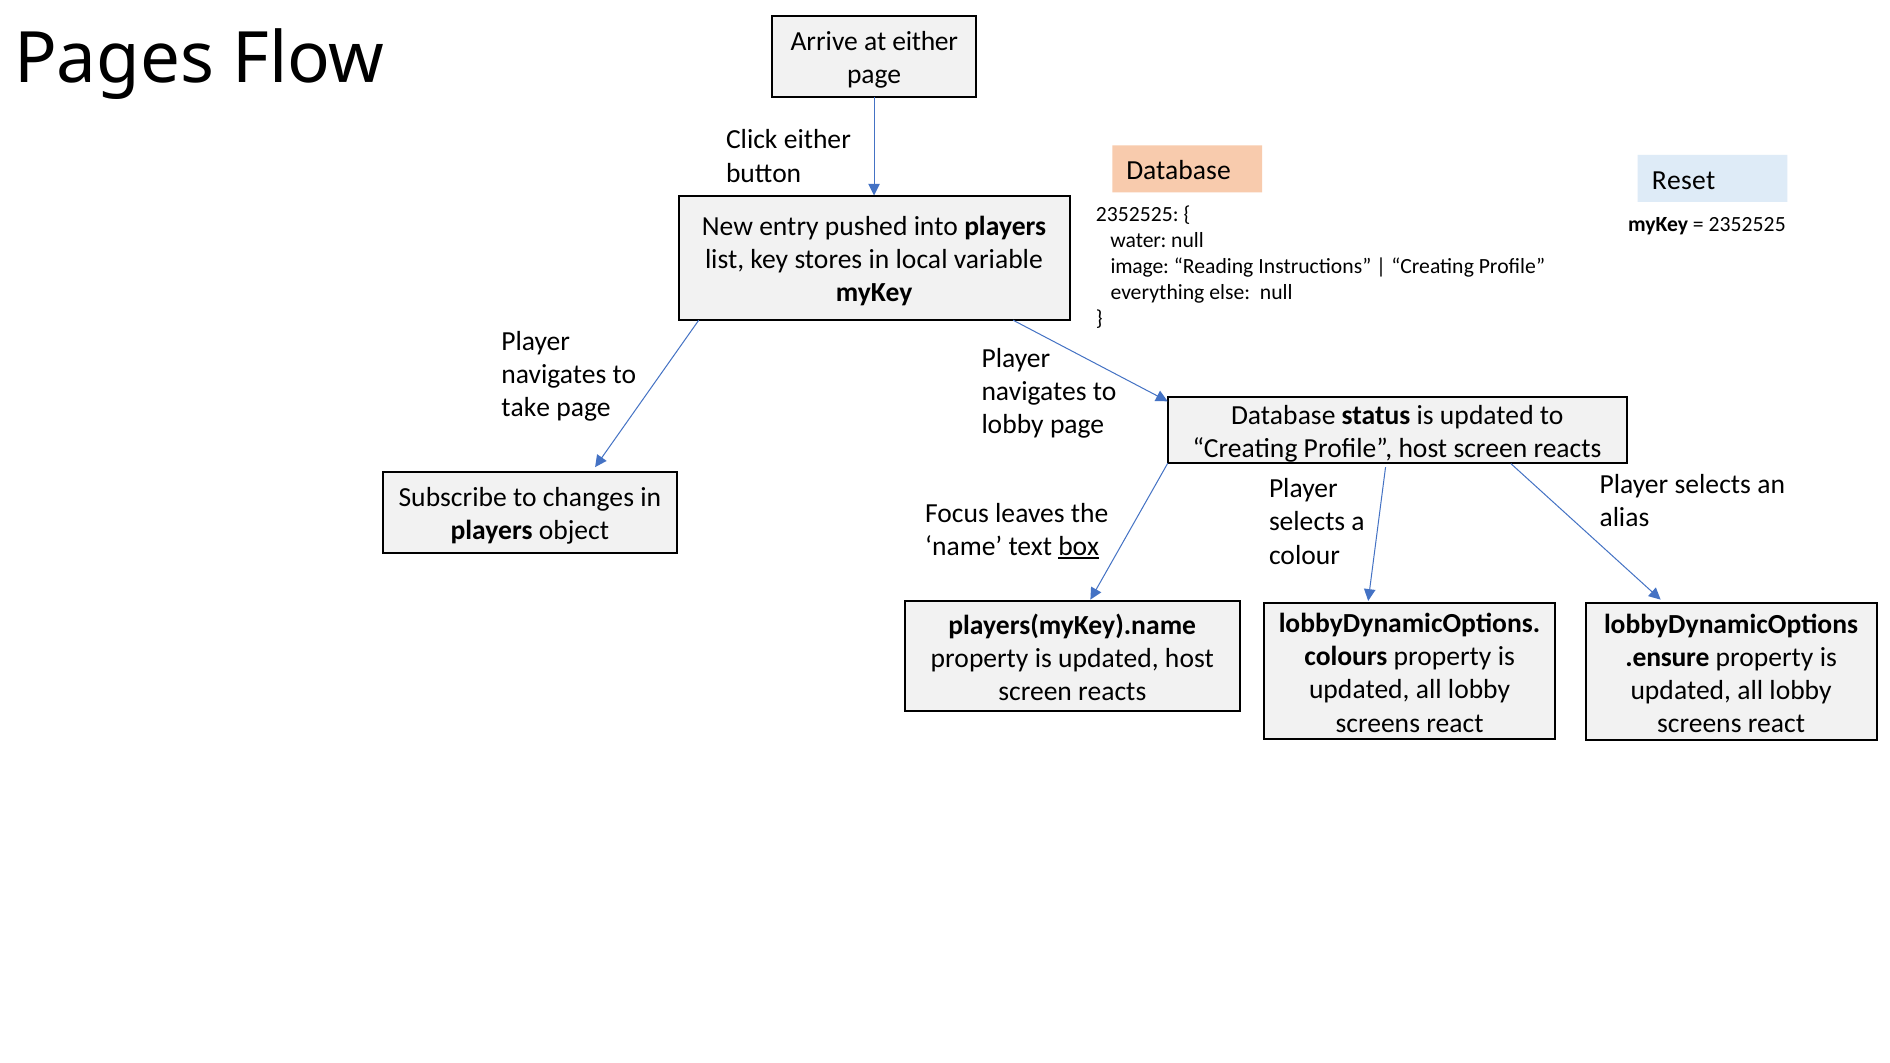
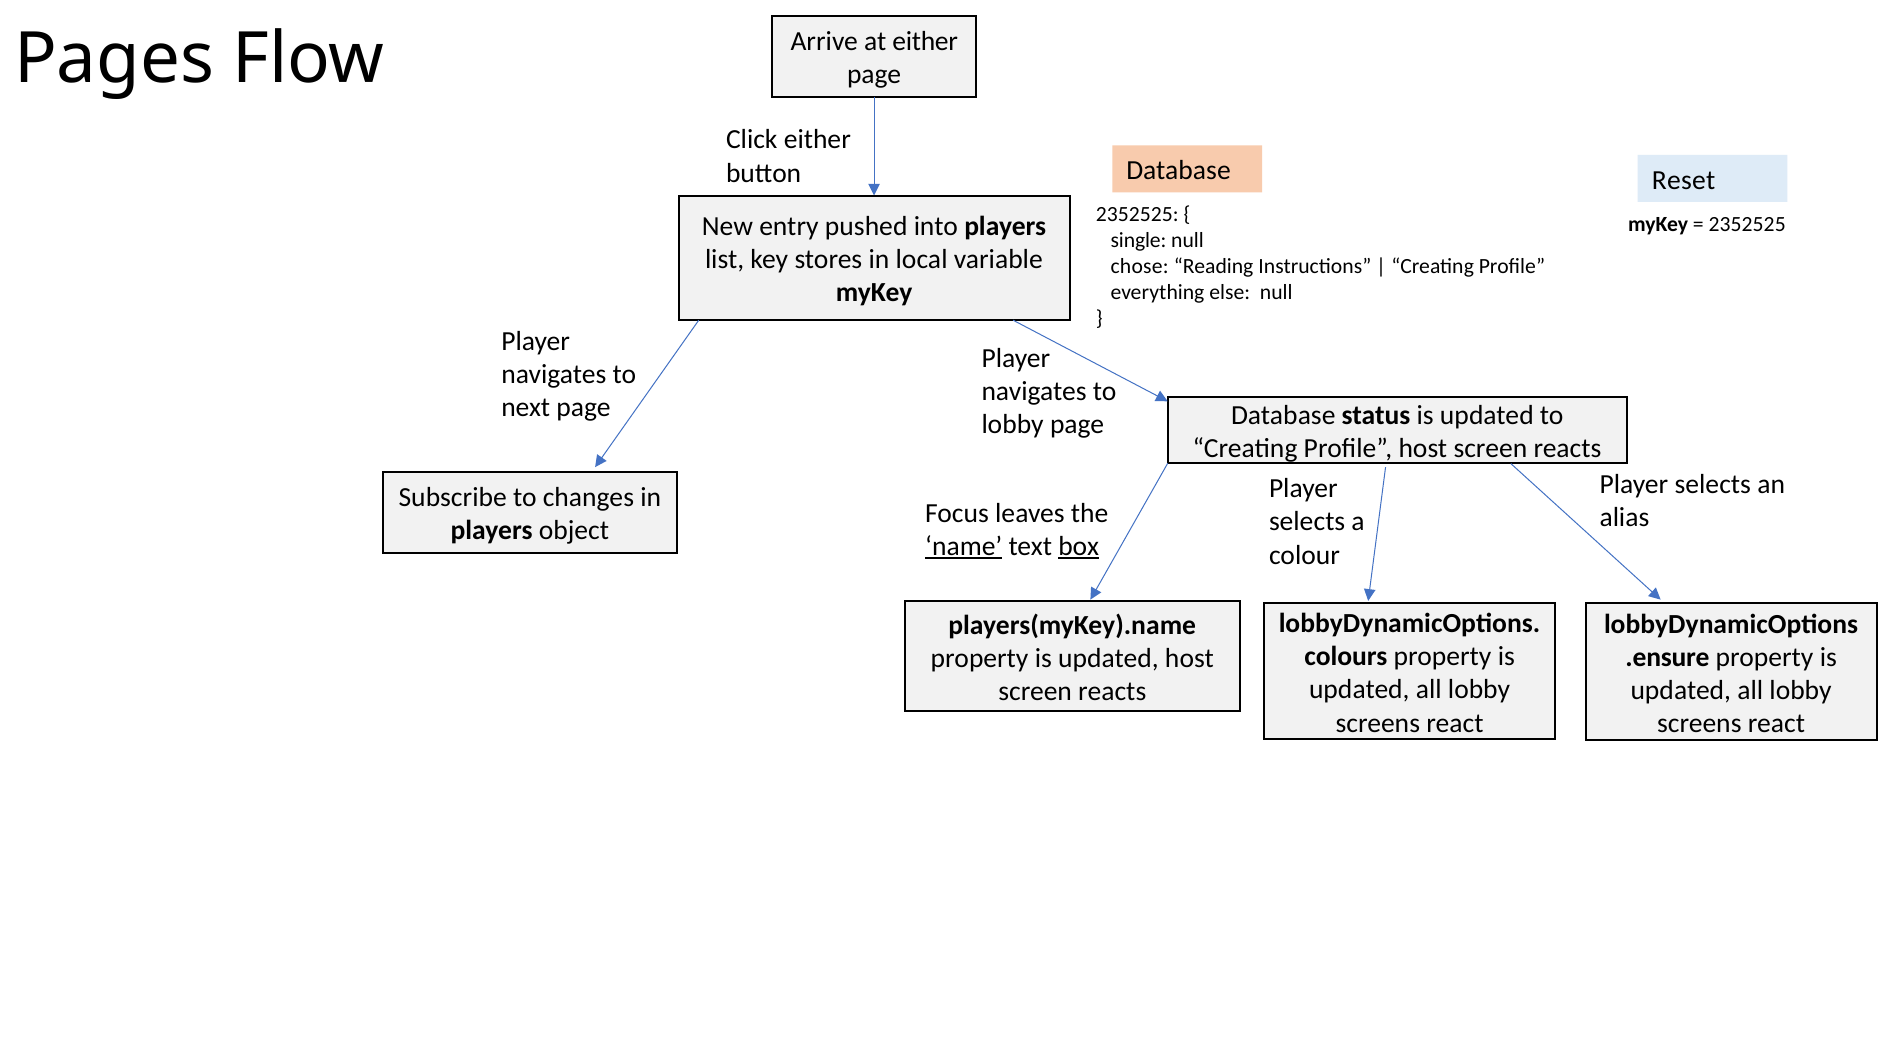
water: water -> single (1138, 241)
image: image -> chose (1140, 267)
take: take -> next (526, 407)
name underline: none -> present (964, 546)
